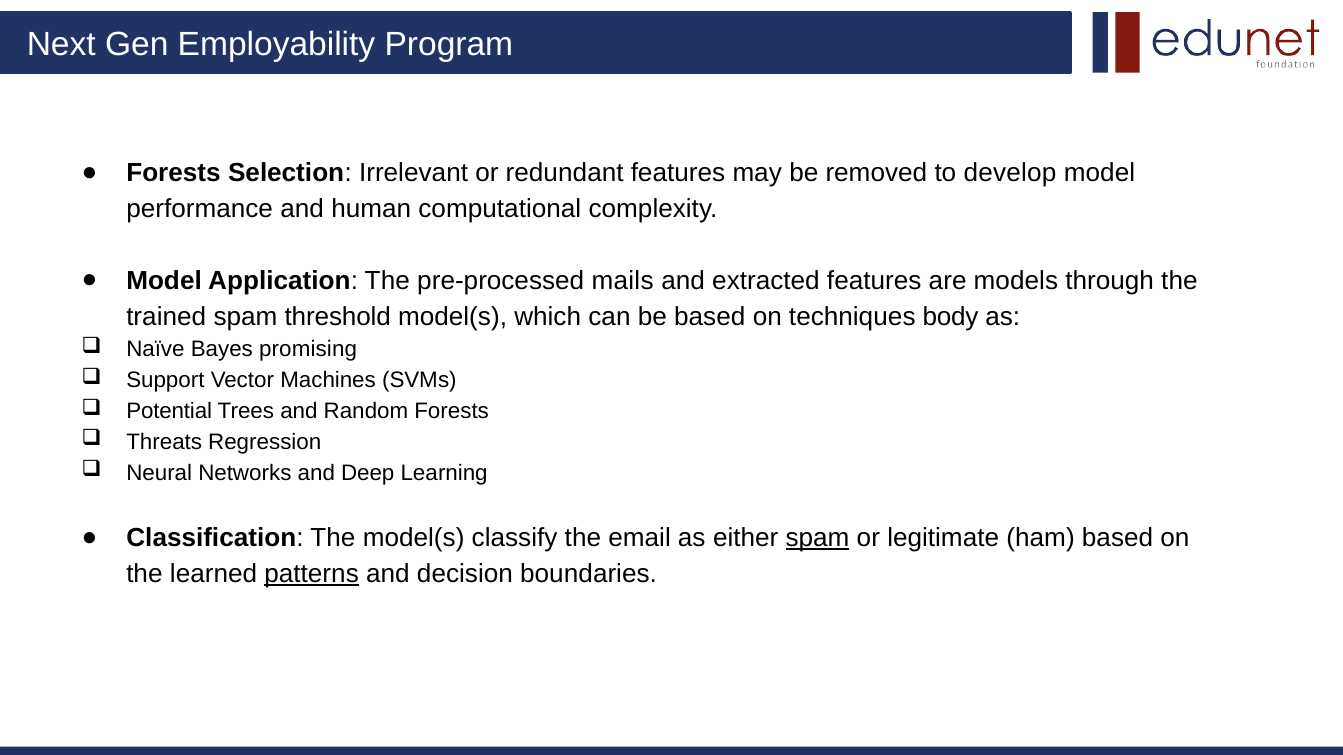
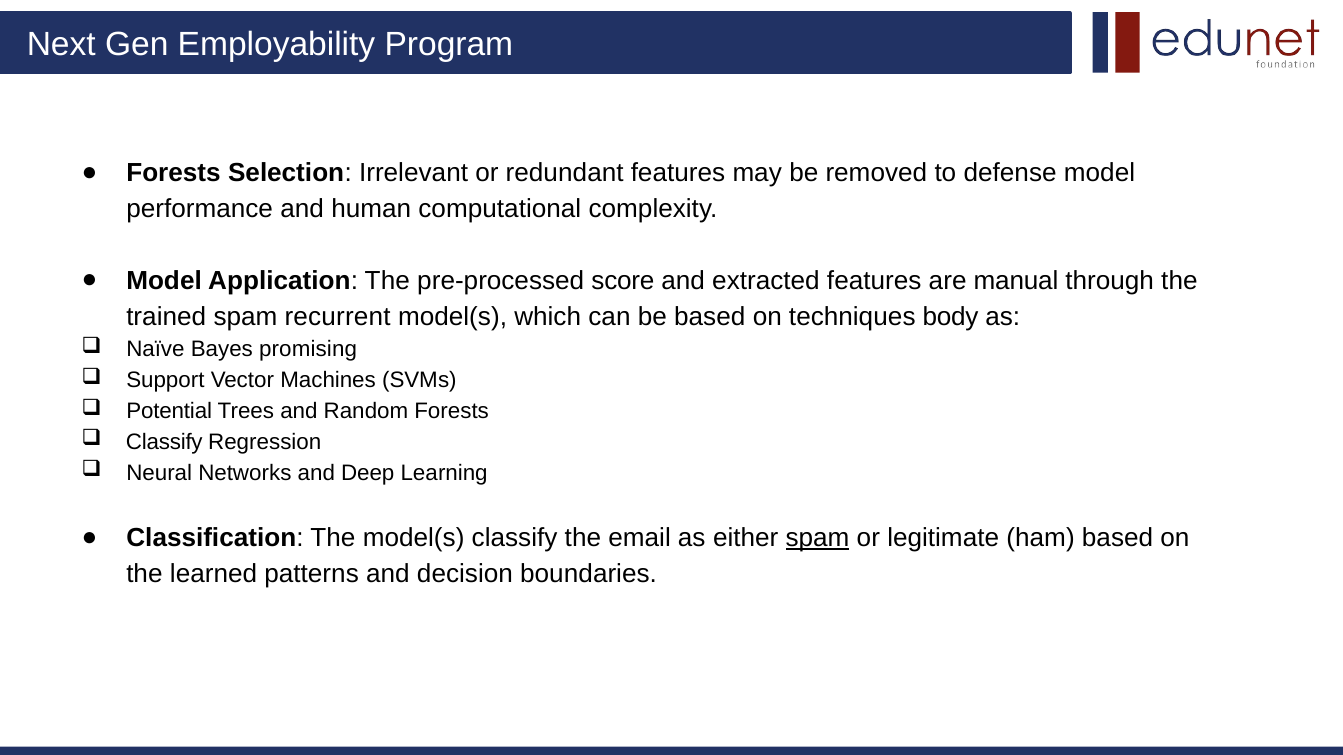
develop: develop -> defense (1010, 173)
mails: mails -> score (623, 281)
models: models -> manual (1016, 281)
threshold: threshold -> recurrent (338, 317)
Threats: Threats -> Classify (164, 442)
patterns underline: present -> none (312, 574)
